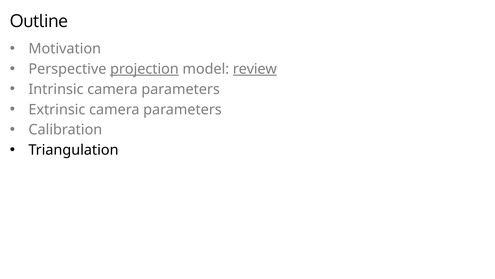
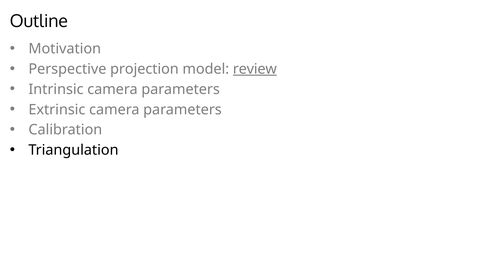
projection underline: present -> none (144, 69)
